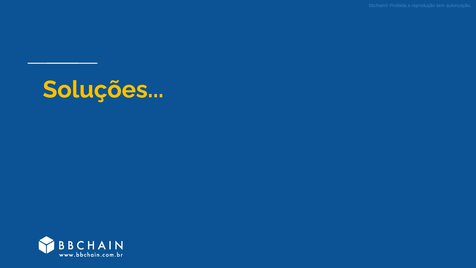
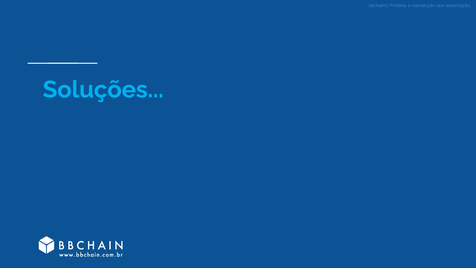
Soluções colour: yellow -> light blue (103, 90)
